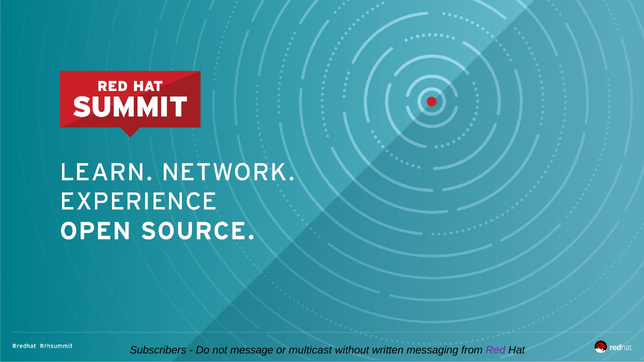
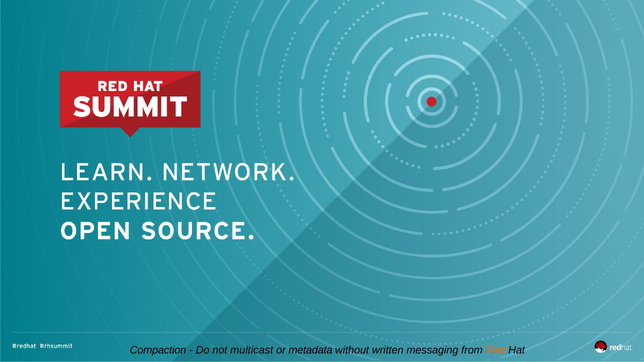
Subscribers: Subscribers -> Compaction (158, 350)
message: message -> multicast (252, 350)
multicast: multicast -> metadata (311, 350)
Red colour: purple -> orange (496, 350)
